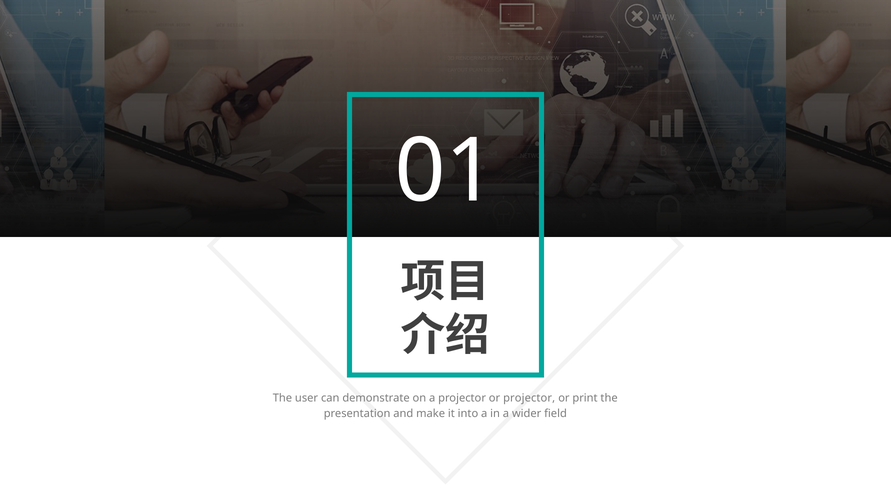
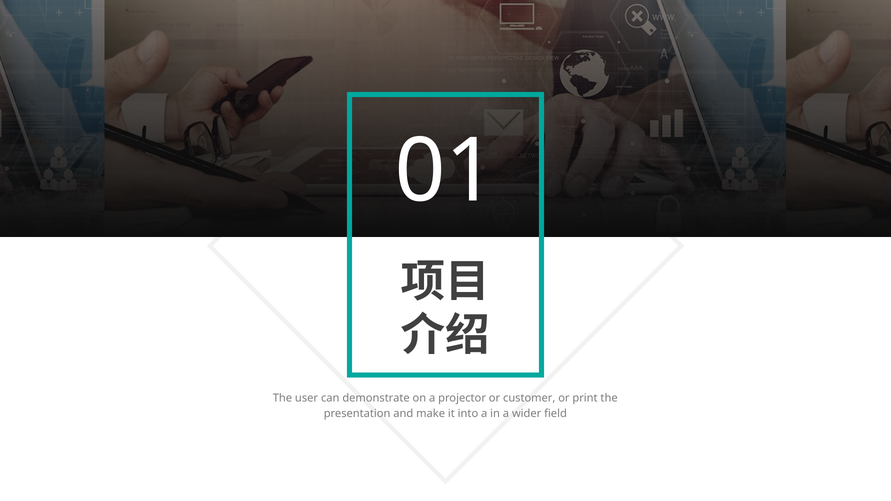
or projector: projector -> customer (529, 398)
